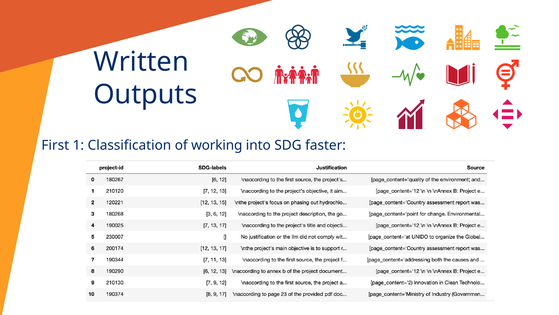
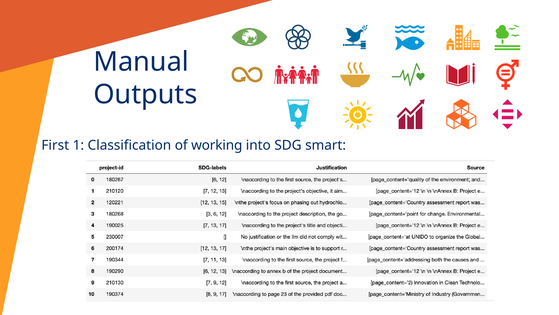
Written: Written -> Manual (141, 62)
faster: faster -> smart (326, 145)
